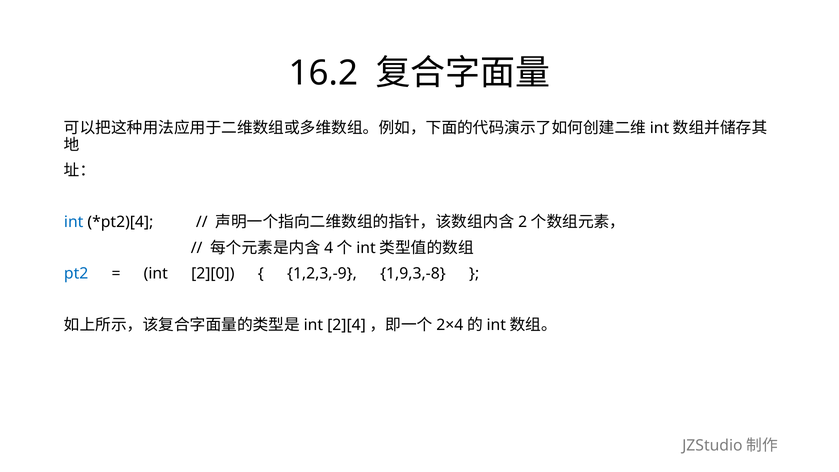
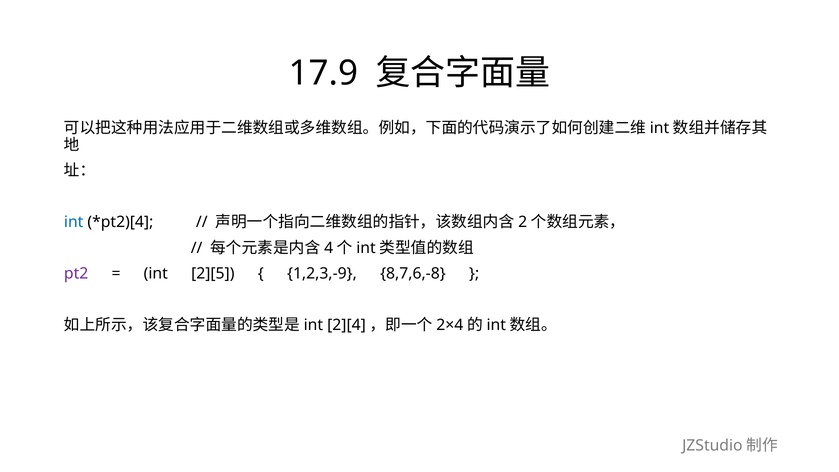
16.2: 16.2 -> 17.9 (323, 73)
pt2 colour: blue -> purple (76, 274)
2][0: 2][0 -> 2][5 (213, 274)
1,9,3,-8: 1,9,3,-8 -> 8,7,6,-8 (413, 274)
